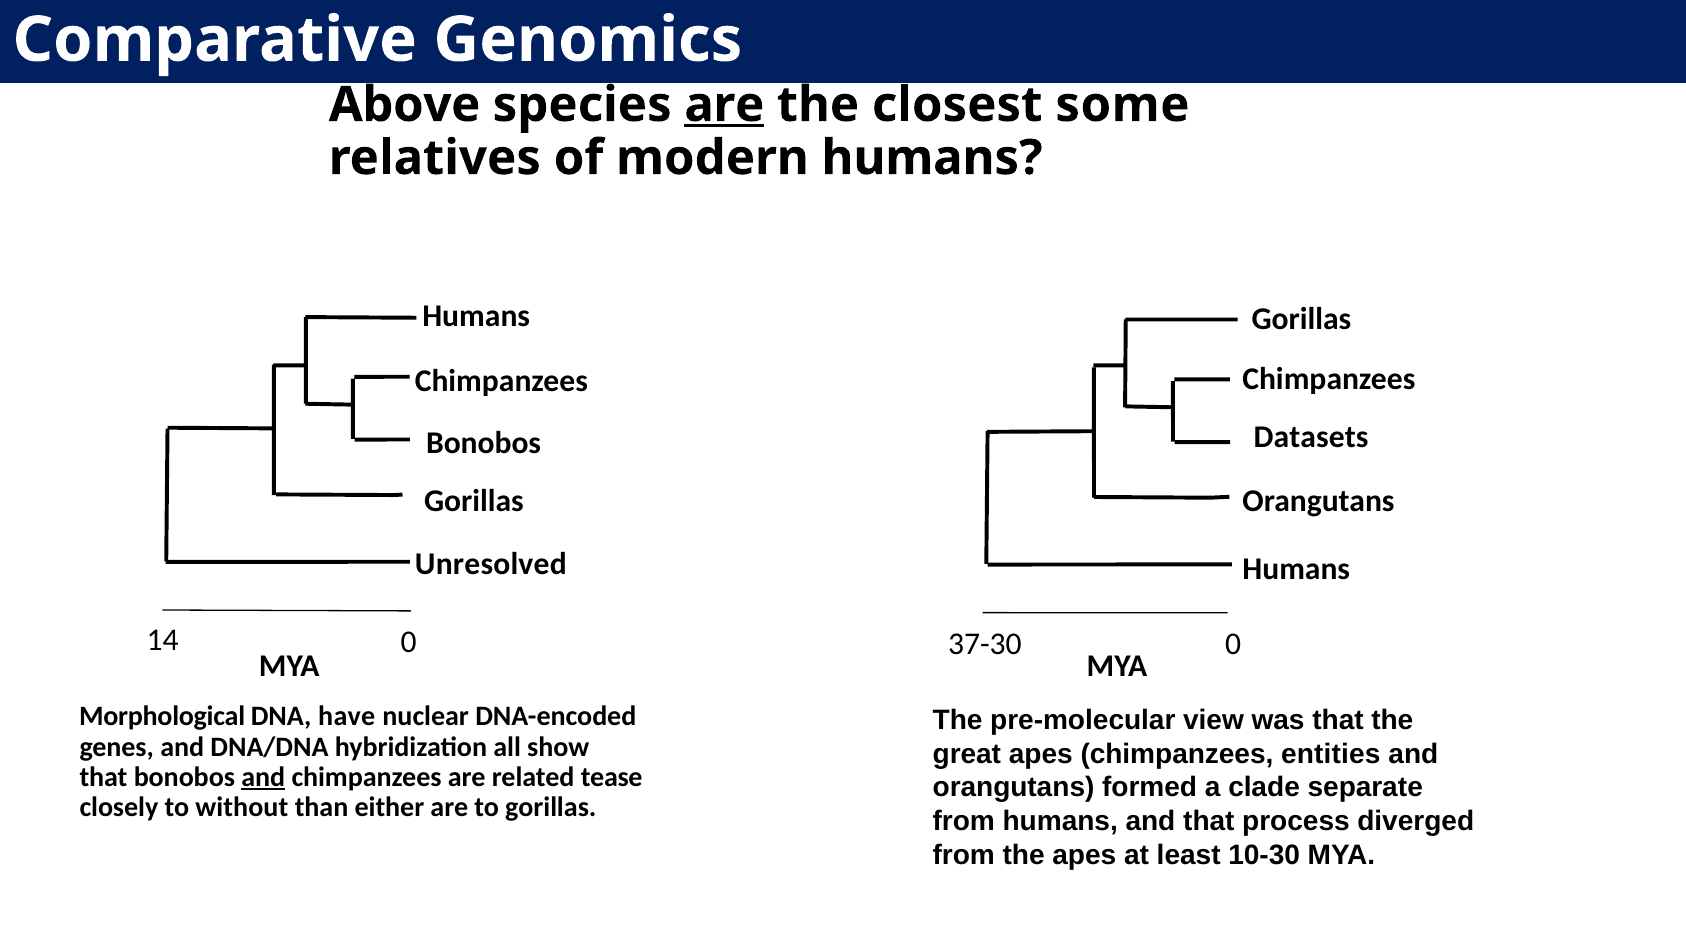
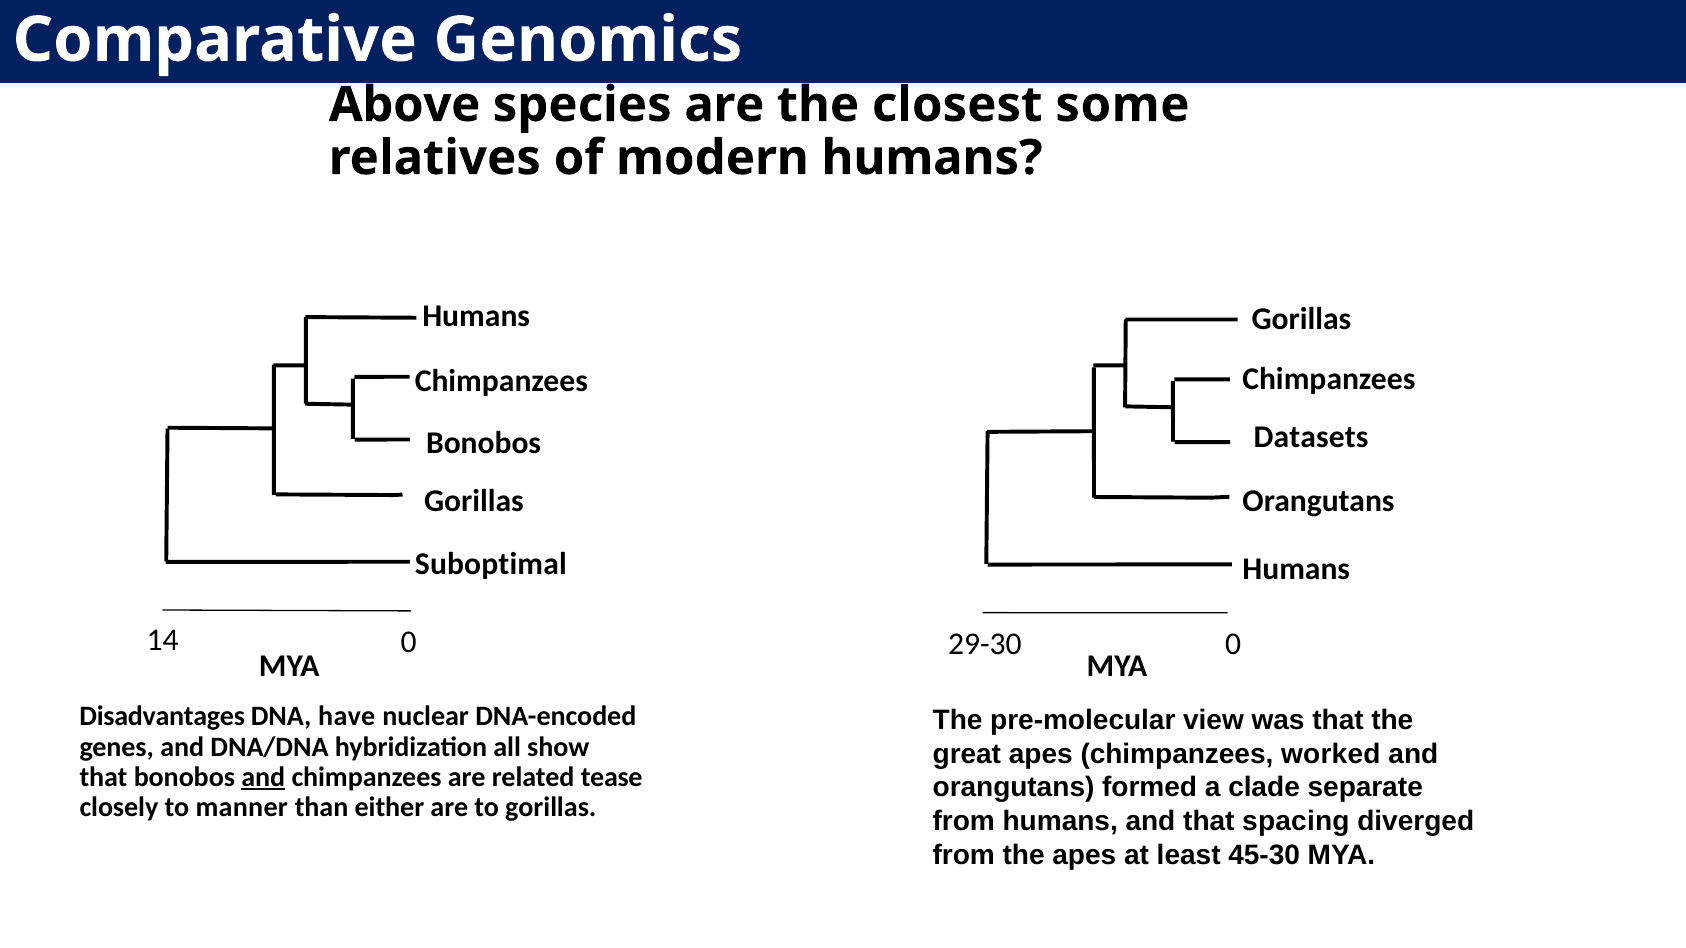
are underline: present -> none (724, 105)
Unresolved: Unresolved -> Suboptimal (491, 564)
37-30: 37-30 -> 29-30 (985, 644)
Morphological: Morphological -> Disadvantages (162, 717)
entities: entities -> worked (1331, 754)
without: without -> manner (242, 808)
process: process -> spacing (1296, 822)
10-30: 10-30 -> 45-30 (1264, 855)
